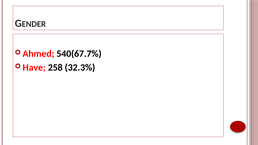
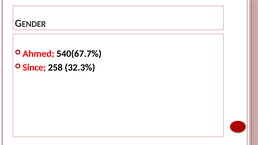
Have: Have -> Since (34, 68)
